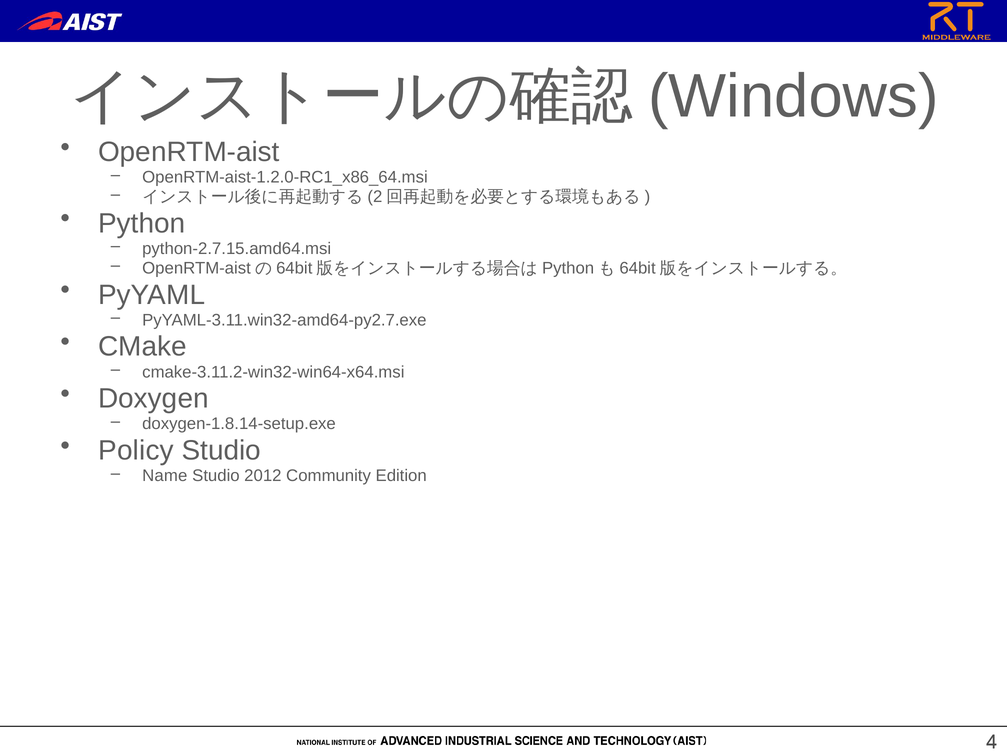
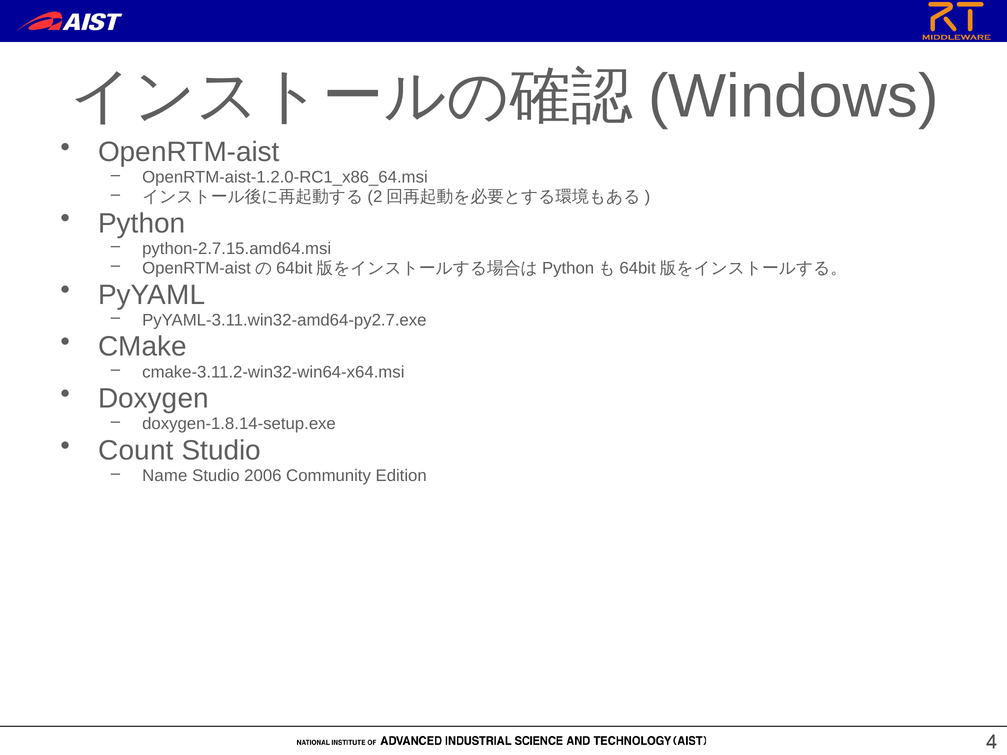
Policy: Policy -> Count (136, 451)
2012: 2012 -> 2006 (263, 476)
